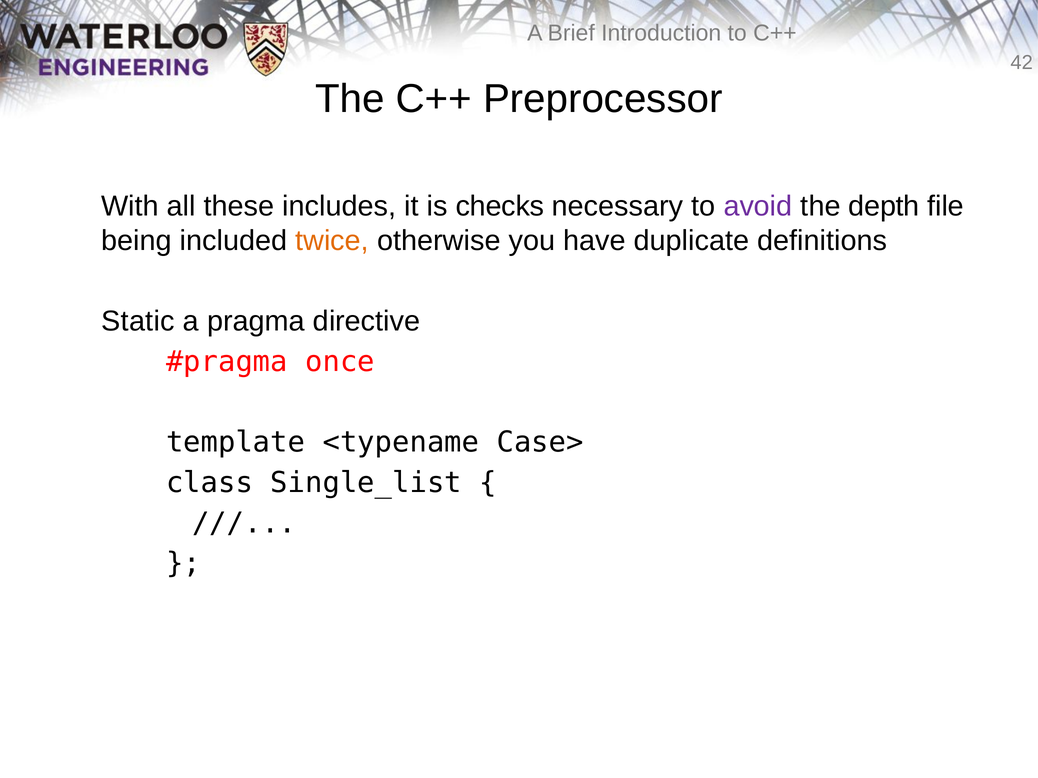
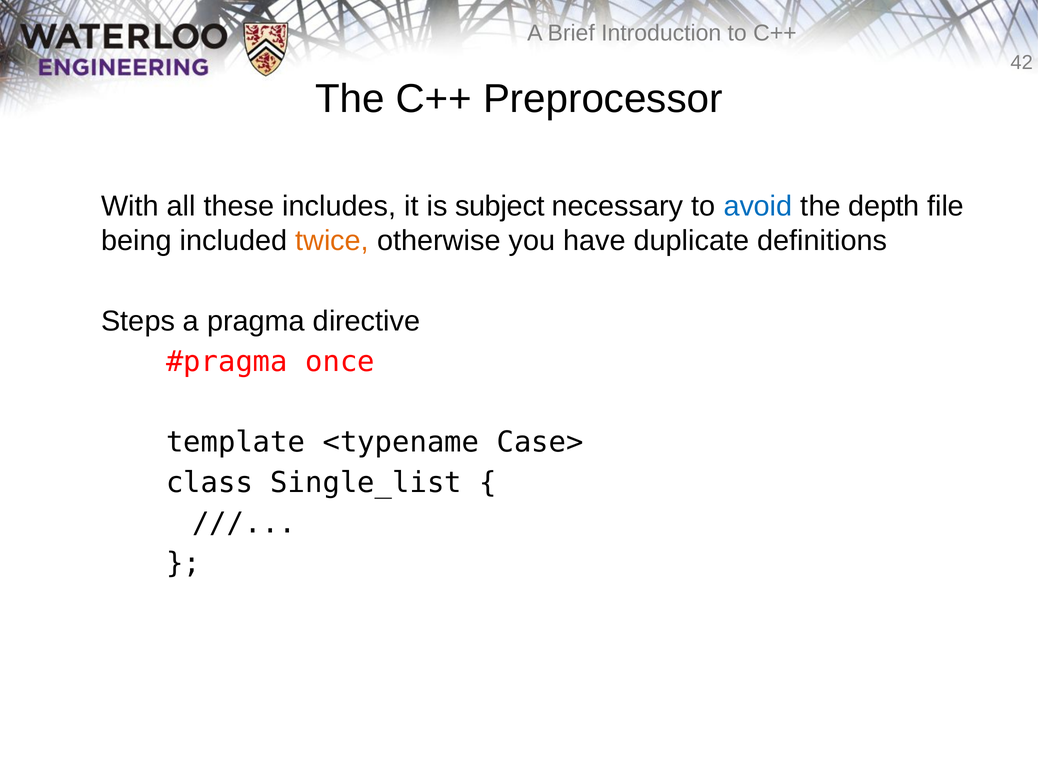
checks: checks -> subject (500, 206)
avoid colour: purple -> blue (758, 206)
Static: Static -> Steps (138, 322)
